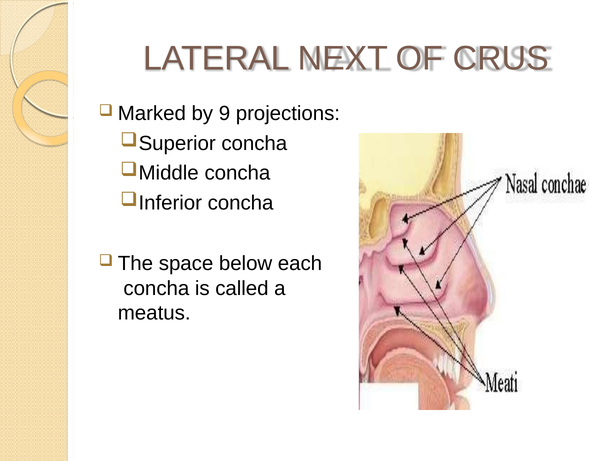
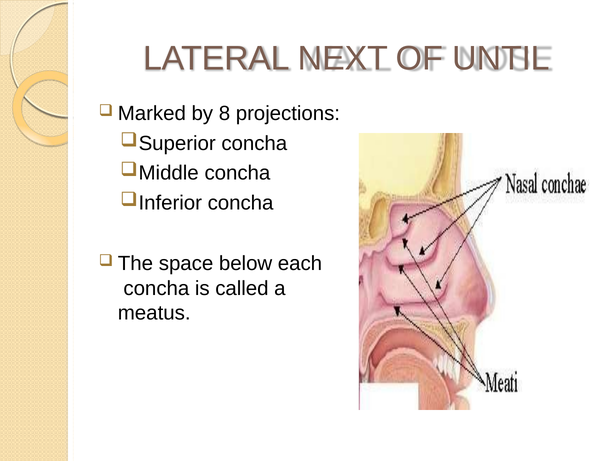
CRUS: CRUS -> UNTIL (501, 58)
9: 9 -> 8 (224, 114)
